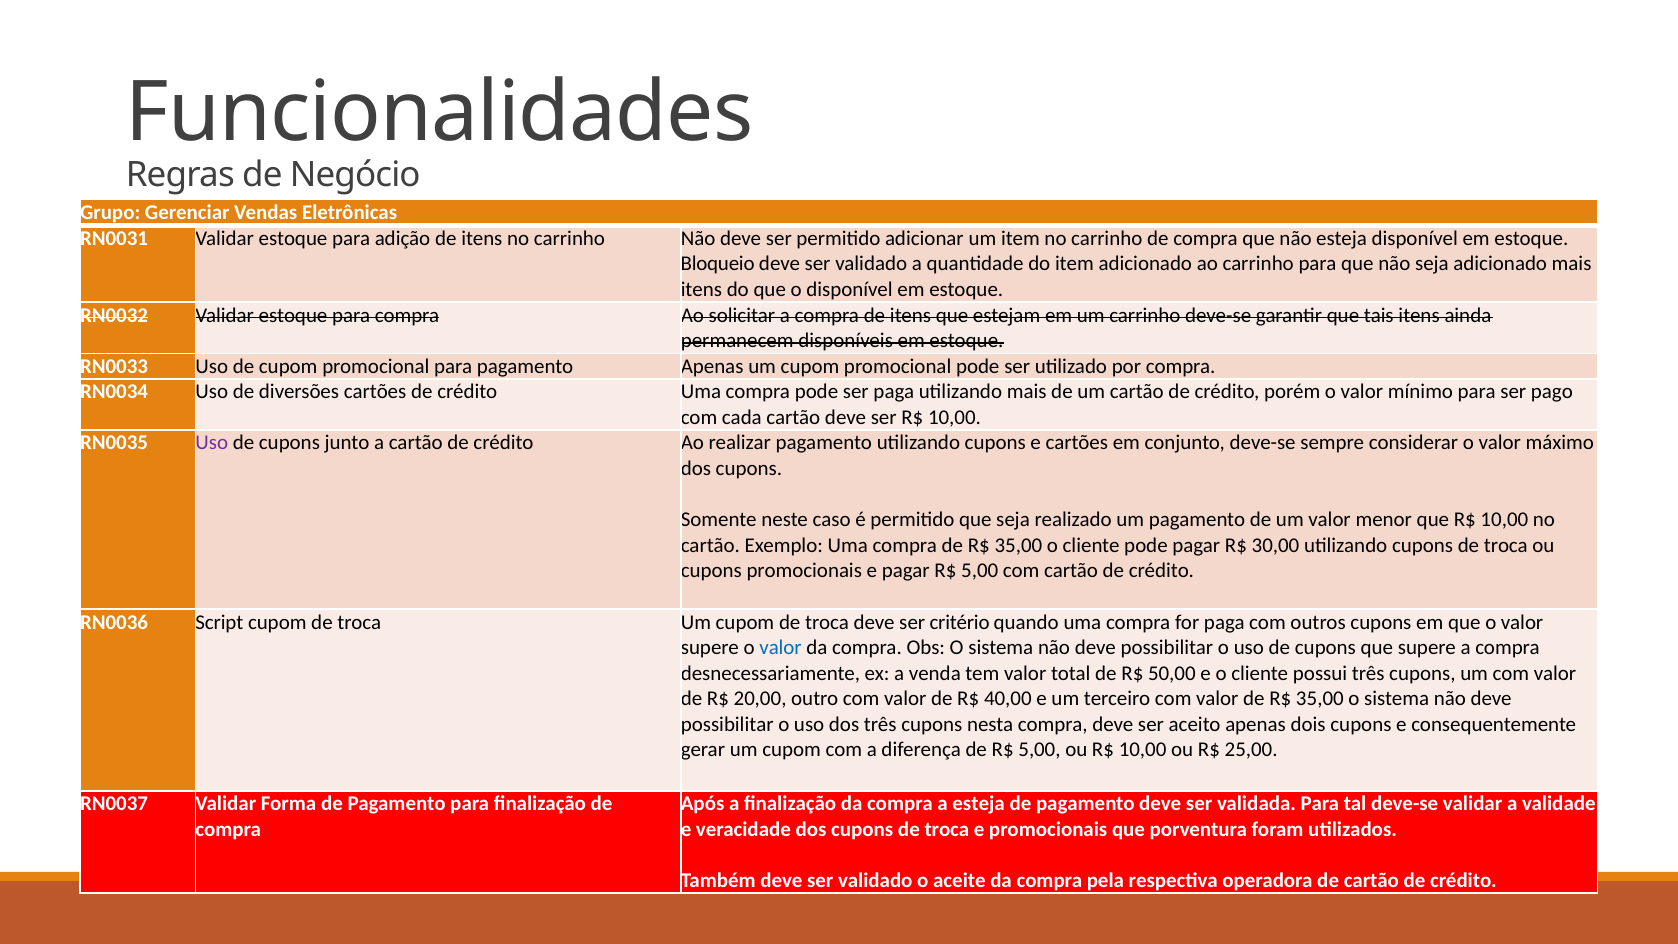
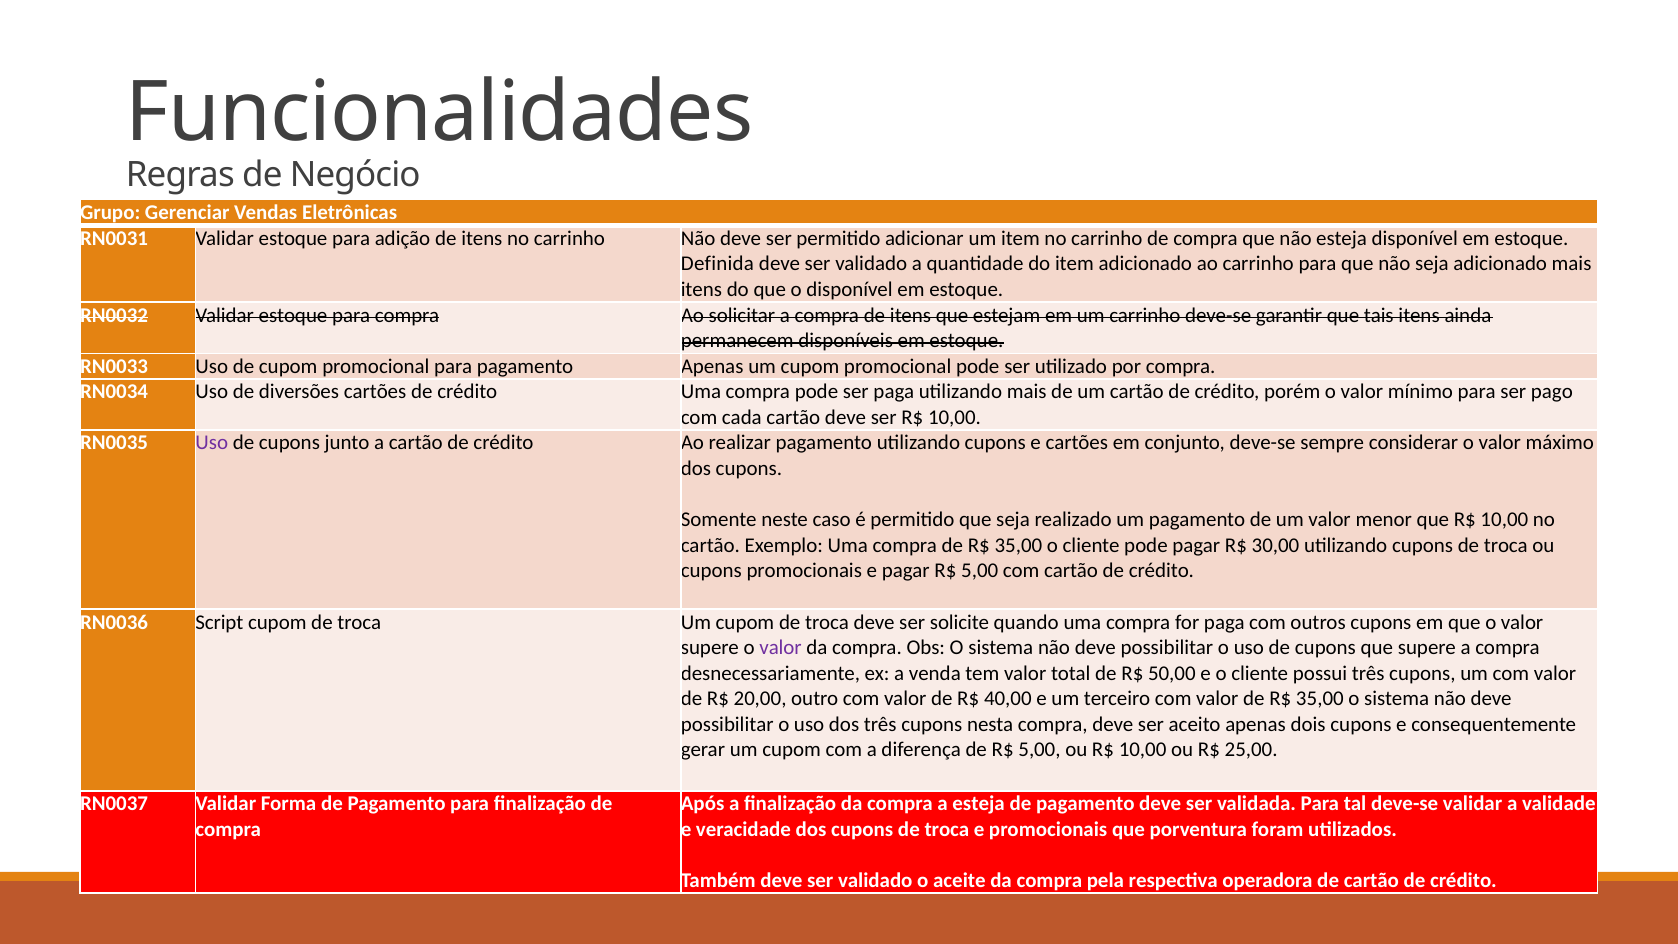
Bloqueio: Bloqueio -> Definida (717, 264)
critério: critério -> solicite (960, 622)
valor colour: blue -> purple (781, 648)
